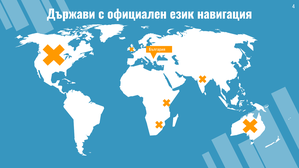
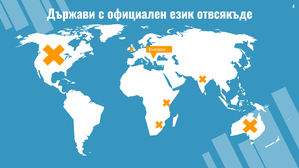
навигация: навигация -> отвсякъде (225, 15)
